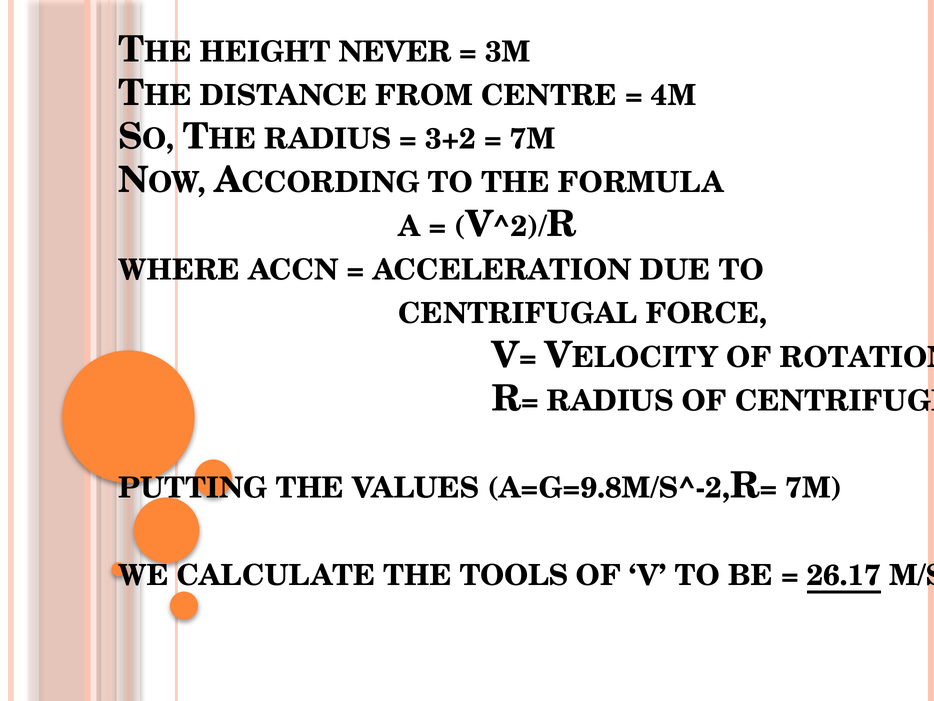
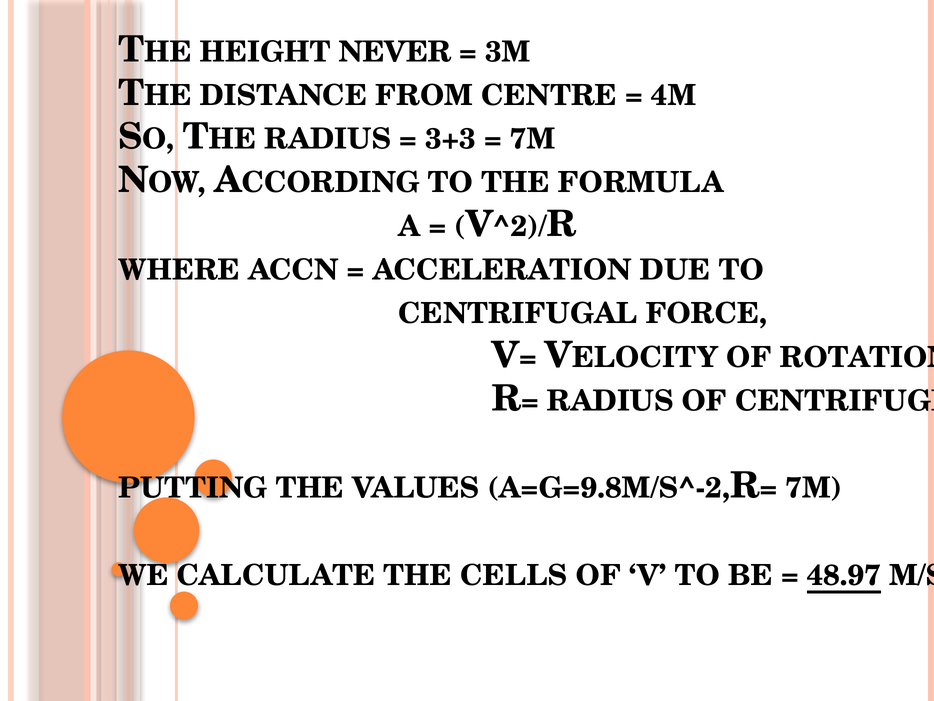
3+2: 3+2 -> 3+3 (451, 139)
TOOLS: TOOLS -> CELLS (514, 575)
26.17: 26.17 -> 48.97 (844, 575)
